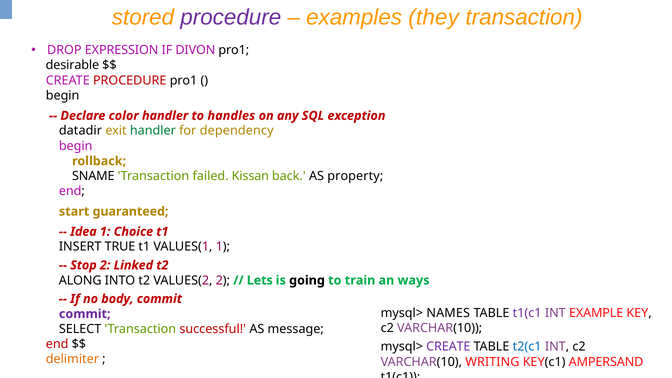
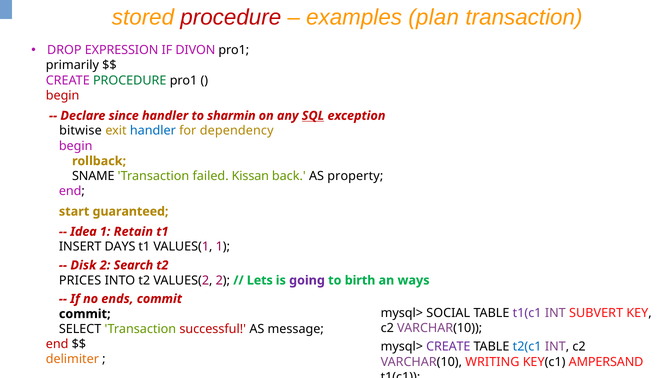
procedure colour: purple -> red (231, 17)
they: they -> plan (434, 17)
desirable: desirable -> primarily (72, 65)
PROCEDURE colour: red -> green (130, 80)
begin colour: black -> red (63, 96)
color: color -> since (124, 116)
handles: handles -> sharmin (231, 116)
SQL underline: none -> present (313, 116)
datadir: datadir -> bitwise (80, 131)
handler colour: green -> blue (153, 131)
Choice: Choice -> Retain (133, 232)
TRUE: TRUE -> DAYS (120, 247)
Stop: Stop -> Disk (83, 265)
Linked: Linked -> Search (133, 265)
ALONG: ALONG -> PRICES (80, 280)
going colour: black -> purple (307, 280)
train: train -> birth (360, 280)
body: body -> ends (117, 299)
NAMES: NAMES -> SOCIAL (448, 313)
EXAMPLE: EXAMPLE -> SUBVERT (596, 313)
commit colour: purple -> black (85, 314)
